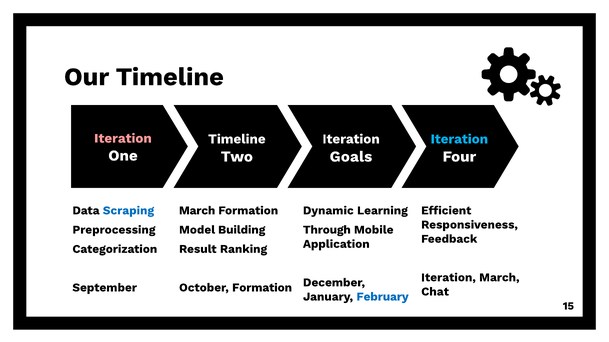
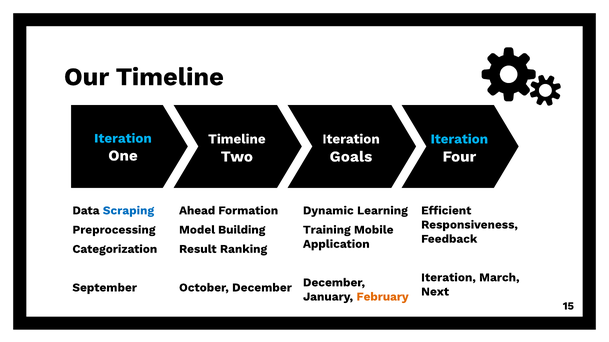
Iteration colour: pink -> light blue (123, 138)
March: March -> Ahead (197, 211)
Through: Through -> Training (327, 230)
October Formation: Formation -> December (262, 288)
Chat: Chat -> Next (435, 292)
February colour: blue -> orange (382, 297)
